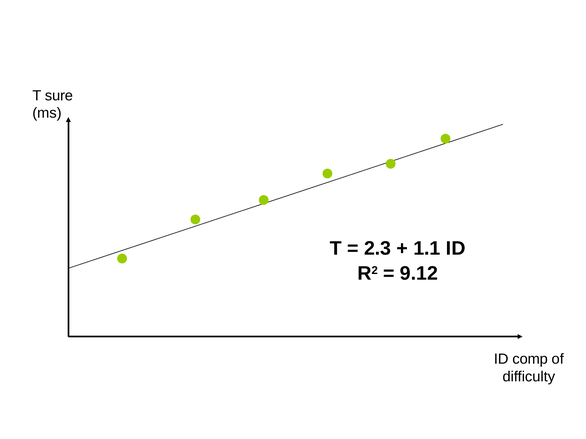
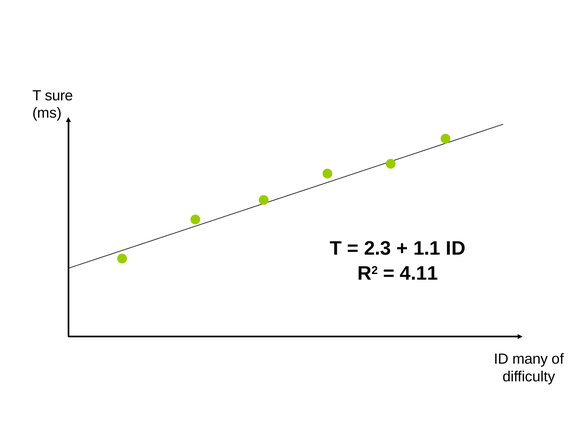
9.12: 9.12 -> 4.11 (419, 274)
comp: comp -> many (530, 359)
